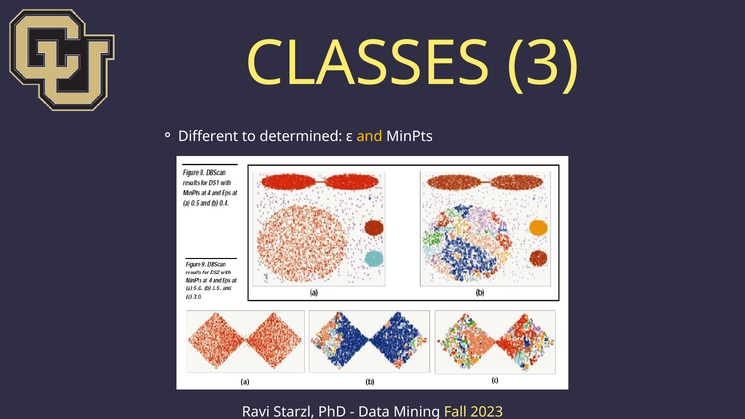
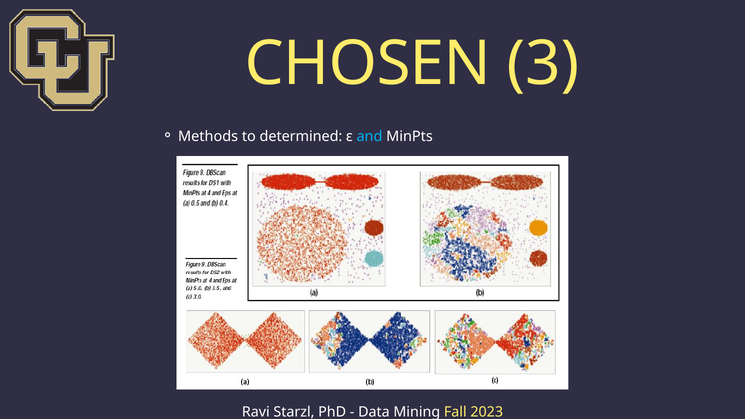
CLASSES: CLASSES -> CHOSEN (368, 64)
Different: Different -> Methods (208, 136)
and colour: yellow -> light blue (369, 136)
